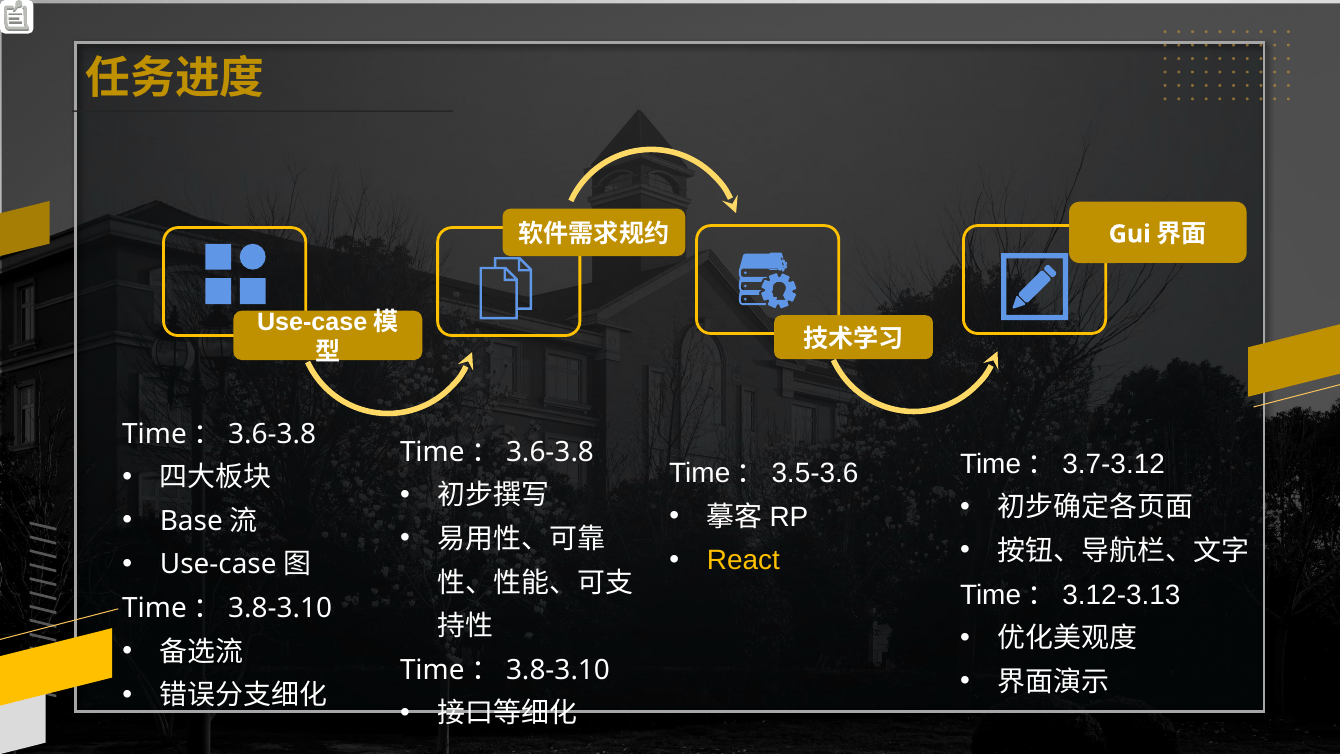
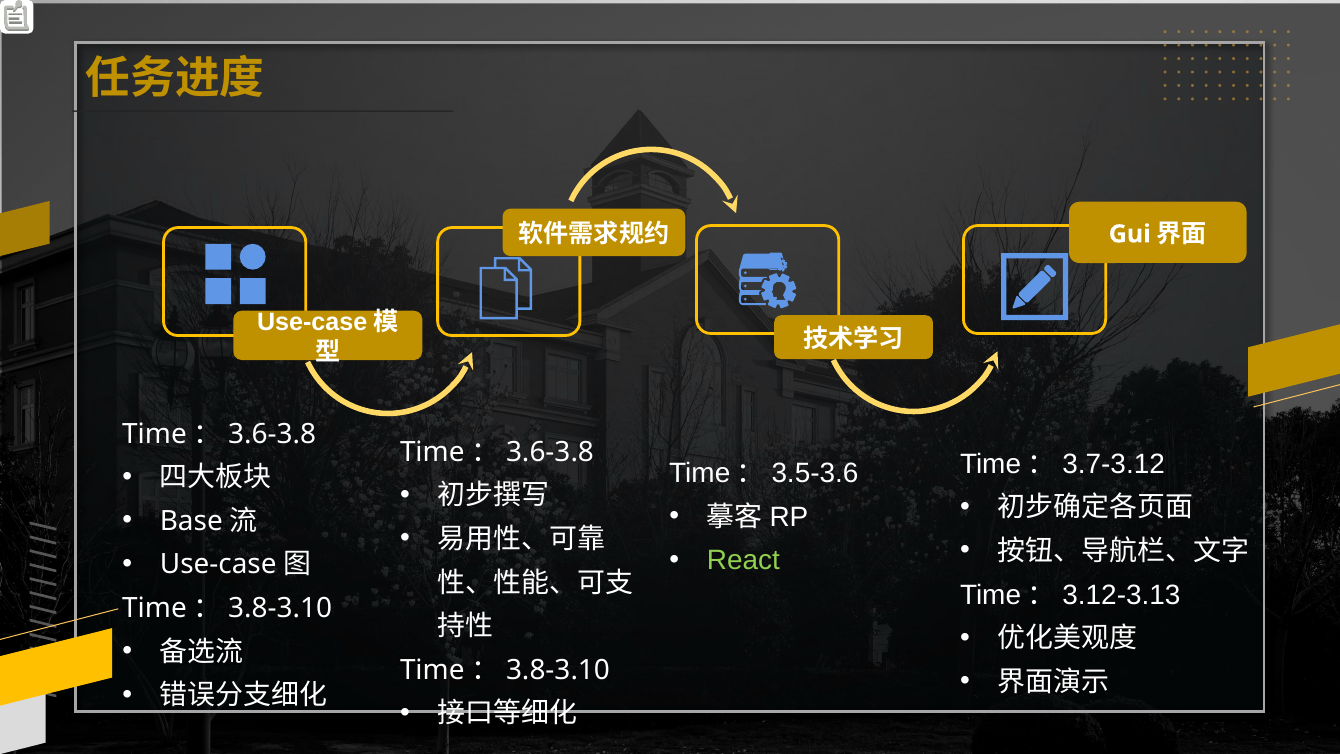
React colour: yellow -> light green (743, 560)
